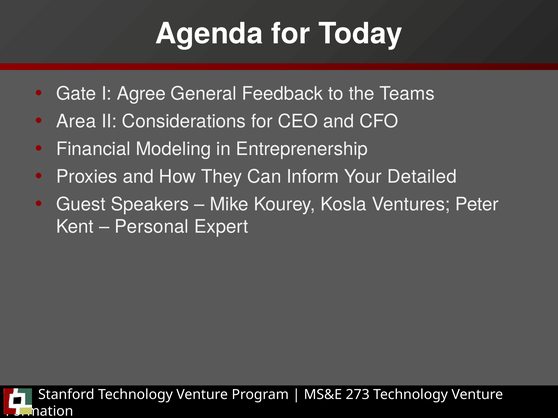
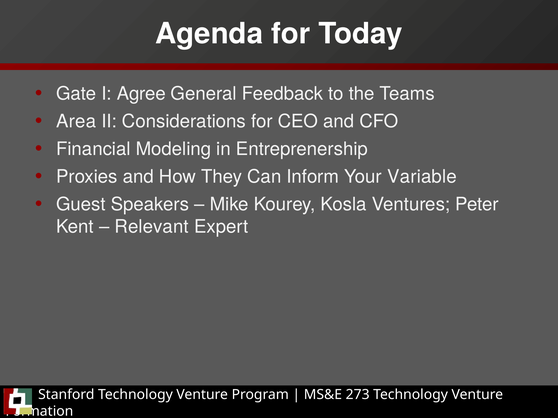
Detailed: Detailed -> Variable (422, 177)
Personal: Personal -> Relevant (152, 227)
